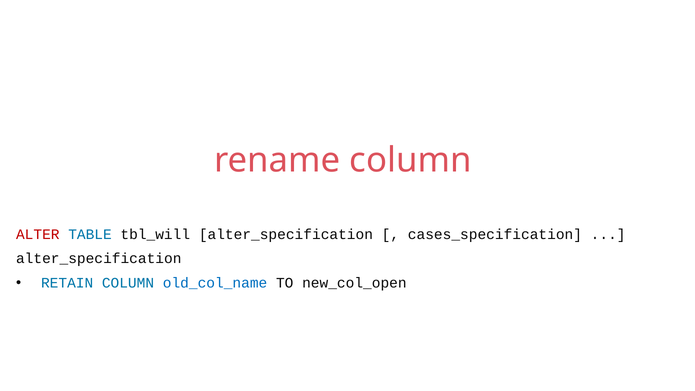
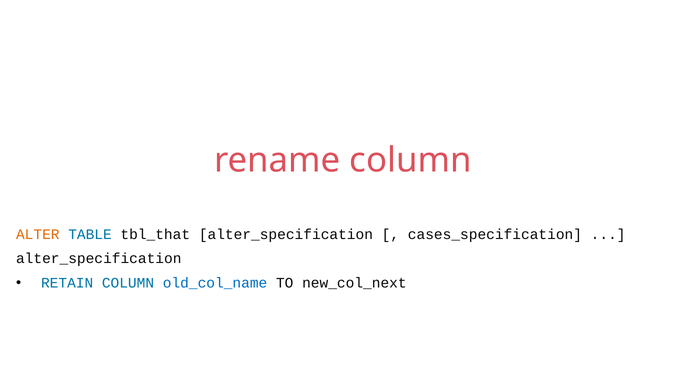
ALTER colour: red -> orange (38, 234)
tbl_will: tbl_will -> tbl_that (155, 234)
new_col_open: new_col_open -> new_col_next (354, 283)
